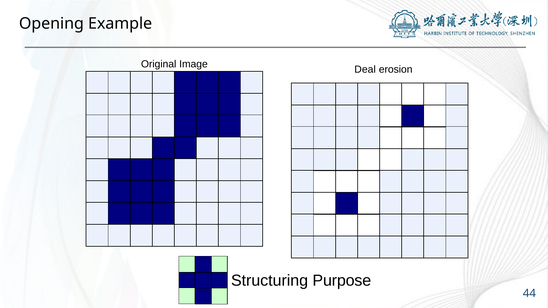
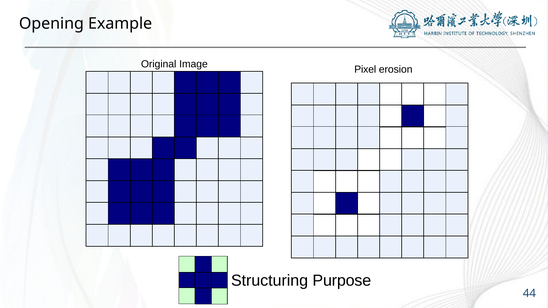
Deal: Deal -> Pixel (365, 70)
